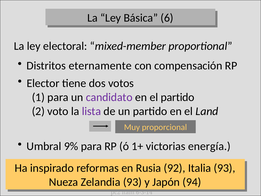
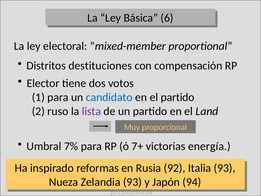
eternamente: eternamente -> destituciones (100, 66)
candidato colour: purple -> blue (109, 97)
voto: voto -> ruso (58, 111)
9%: 9% -> 7% (71, 146)
1+: 1+ -> 7+ (137, 146)
